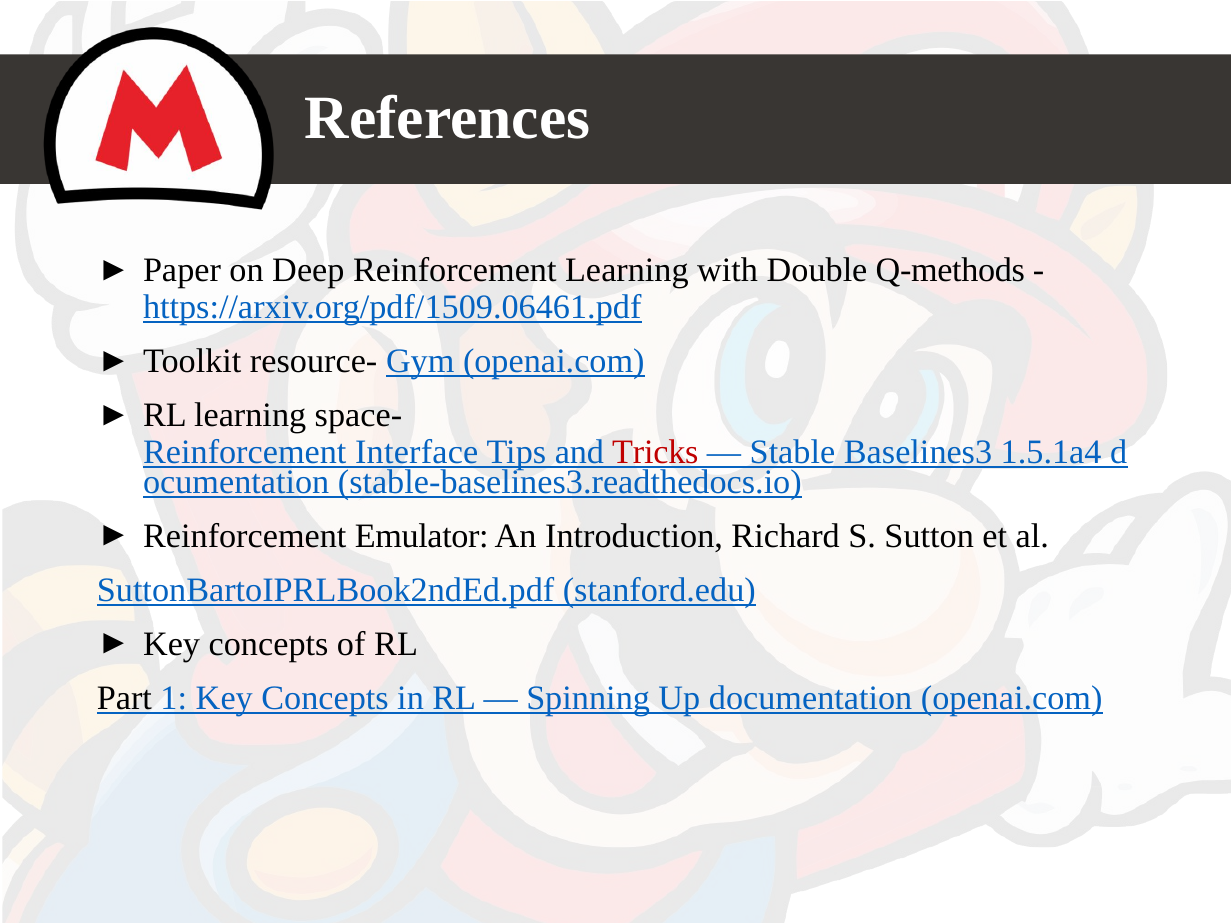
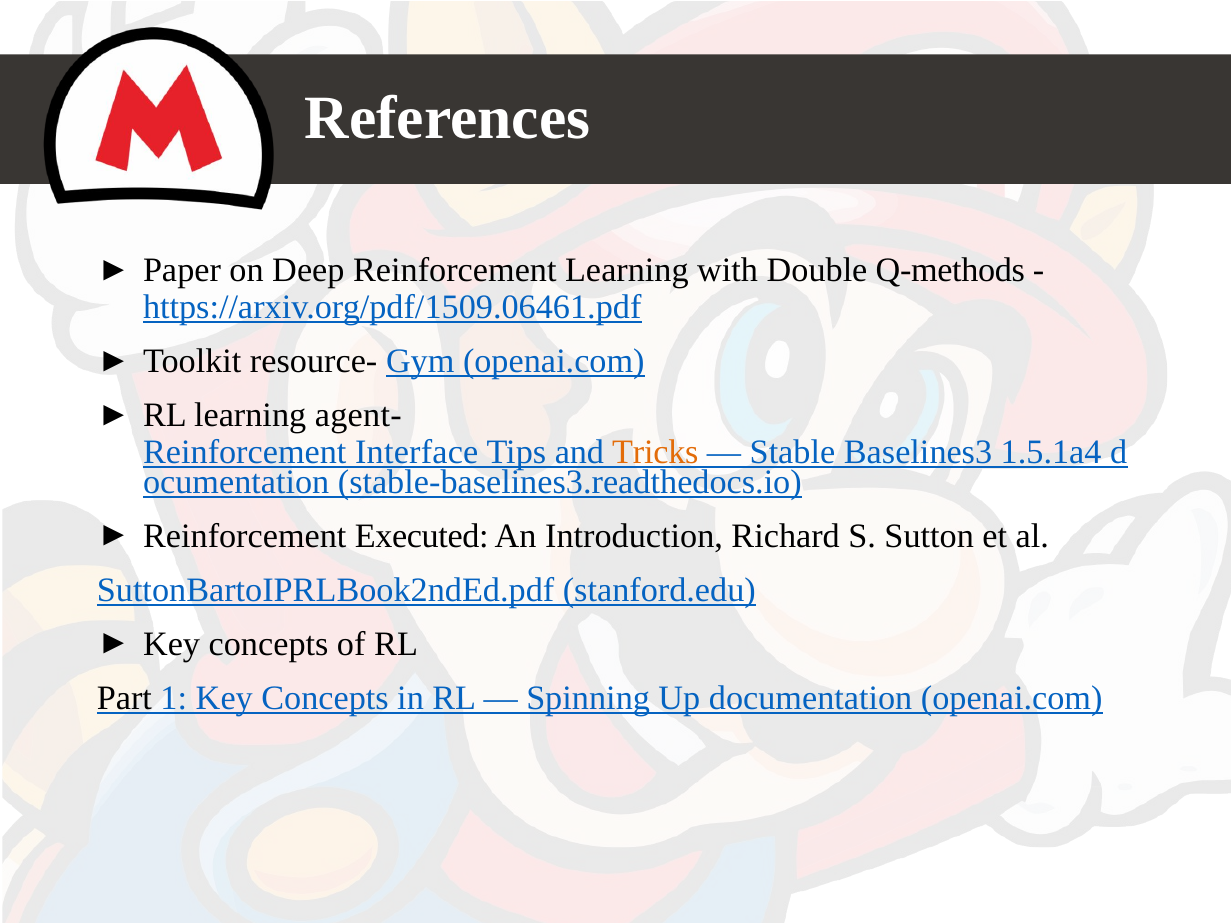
space-: space- -> agent- (358, 415)
Tricks colour: red -> orange (655, 452)
Emulator: Emulator -> Executed (422, 536)
